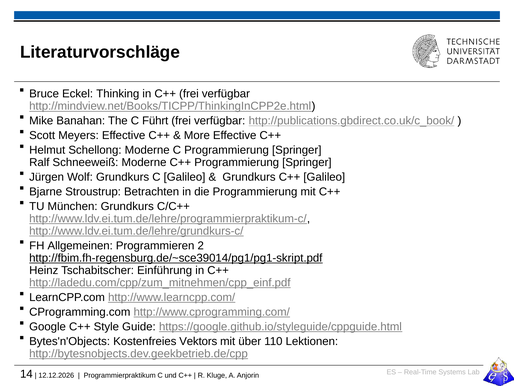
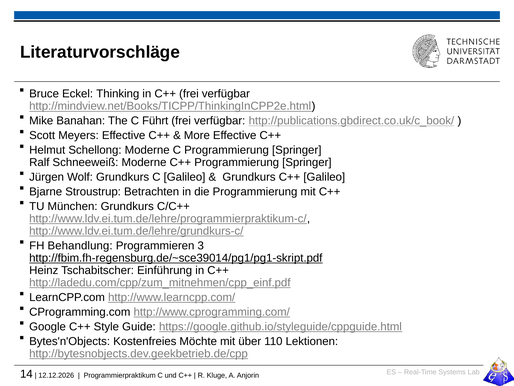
Allgemeinen: Allgemeinen -> Behandlung (80, 245)
2: 2 -> 3 (201, 245)
Vektors: Vektors -> Möchte (198, 341)
